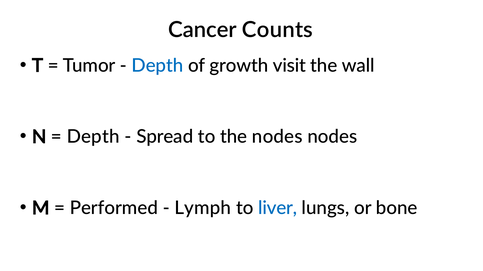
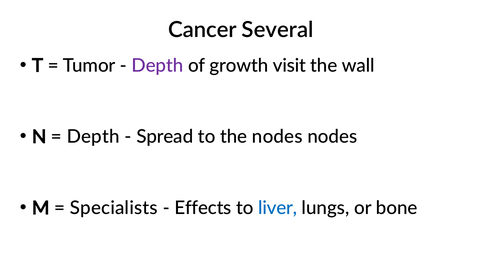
Counts: Counts -> Several (278, 30)
Depth colour: blue -> purple (157, 66)
Performed: Performed -> Specialists (114, 209)
Lymph: Lymph -> Effects (203, 209)
